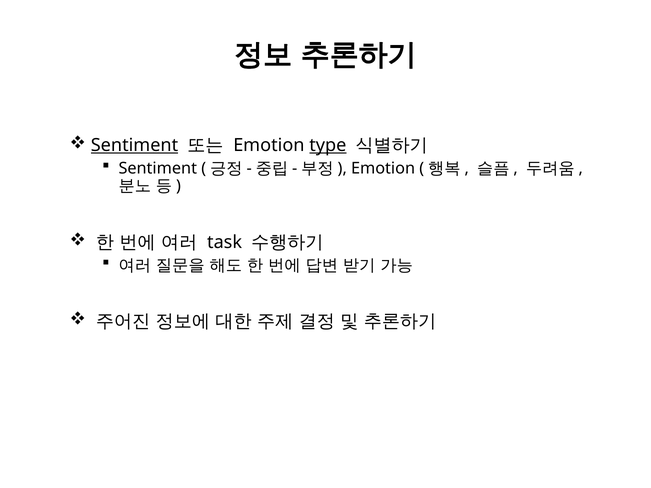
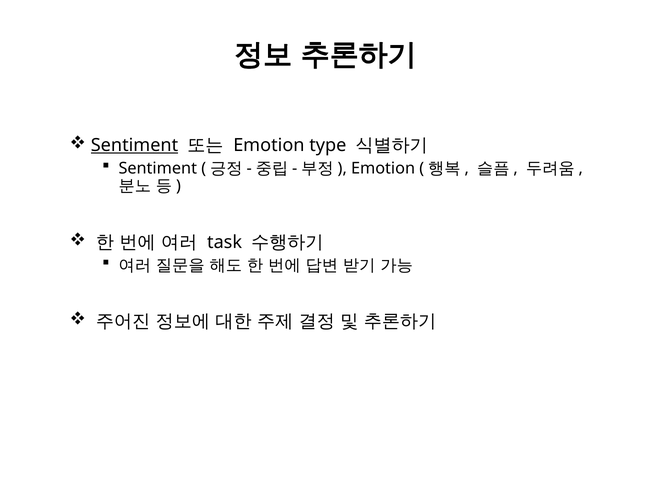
type underline: present -> none (328, 145)
